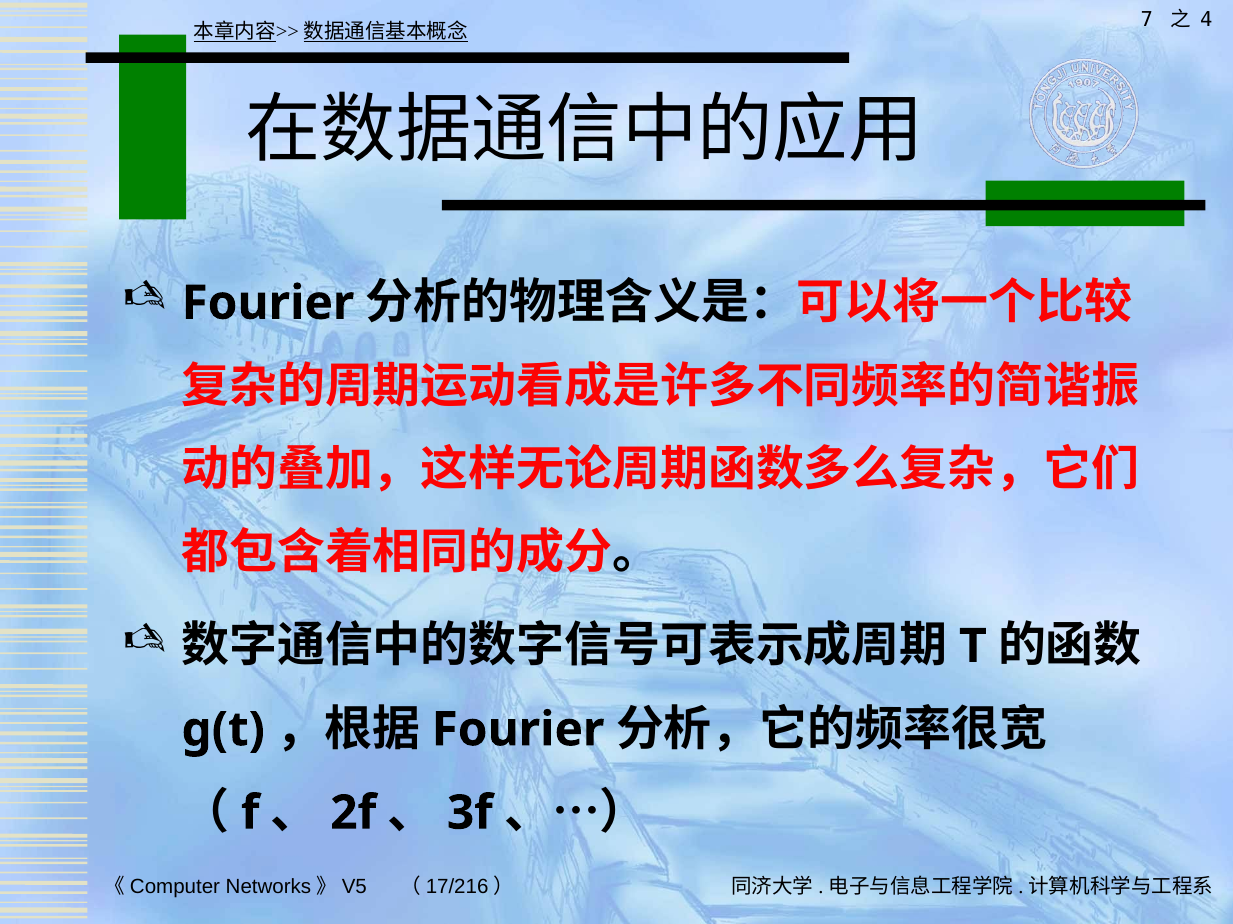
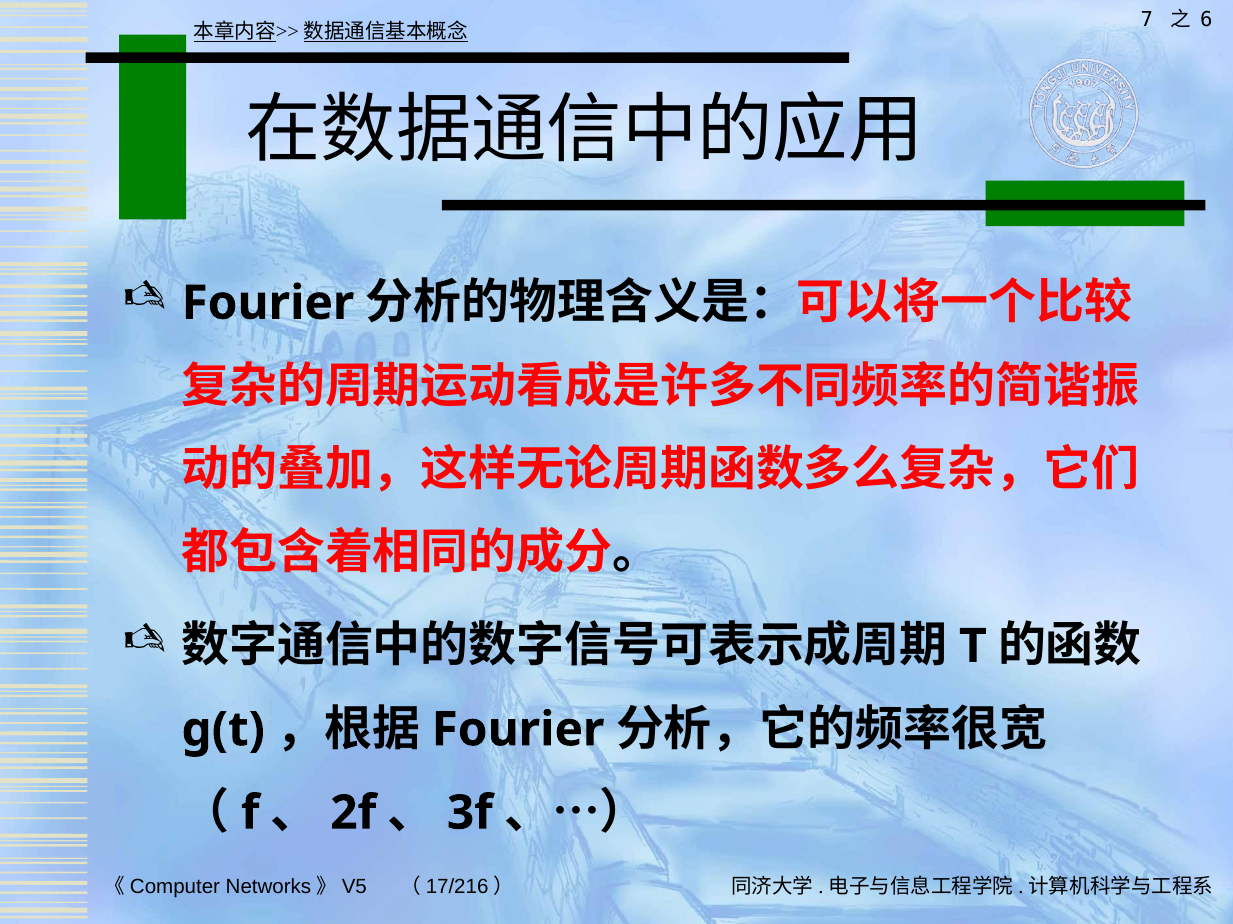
4: 4 -> 6 (1206, 20)
